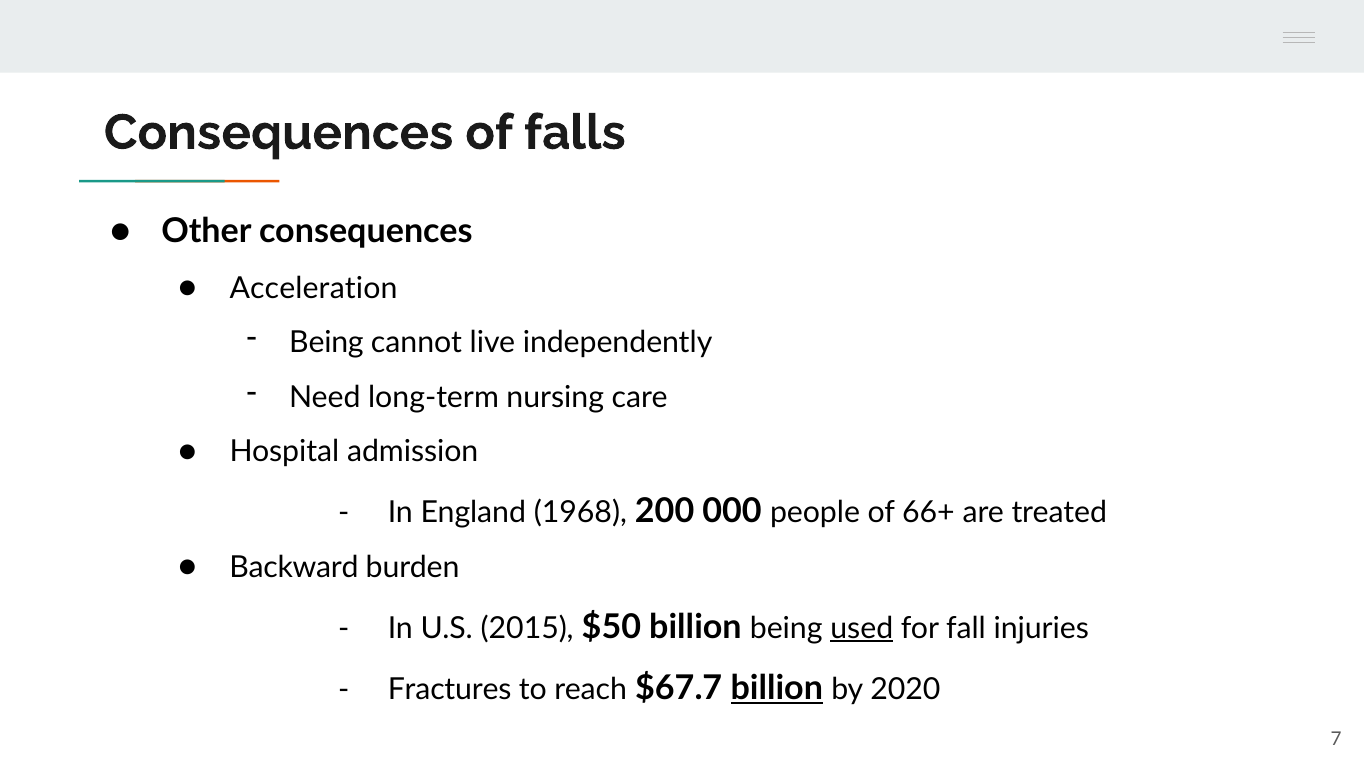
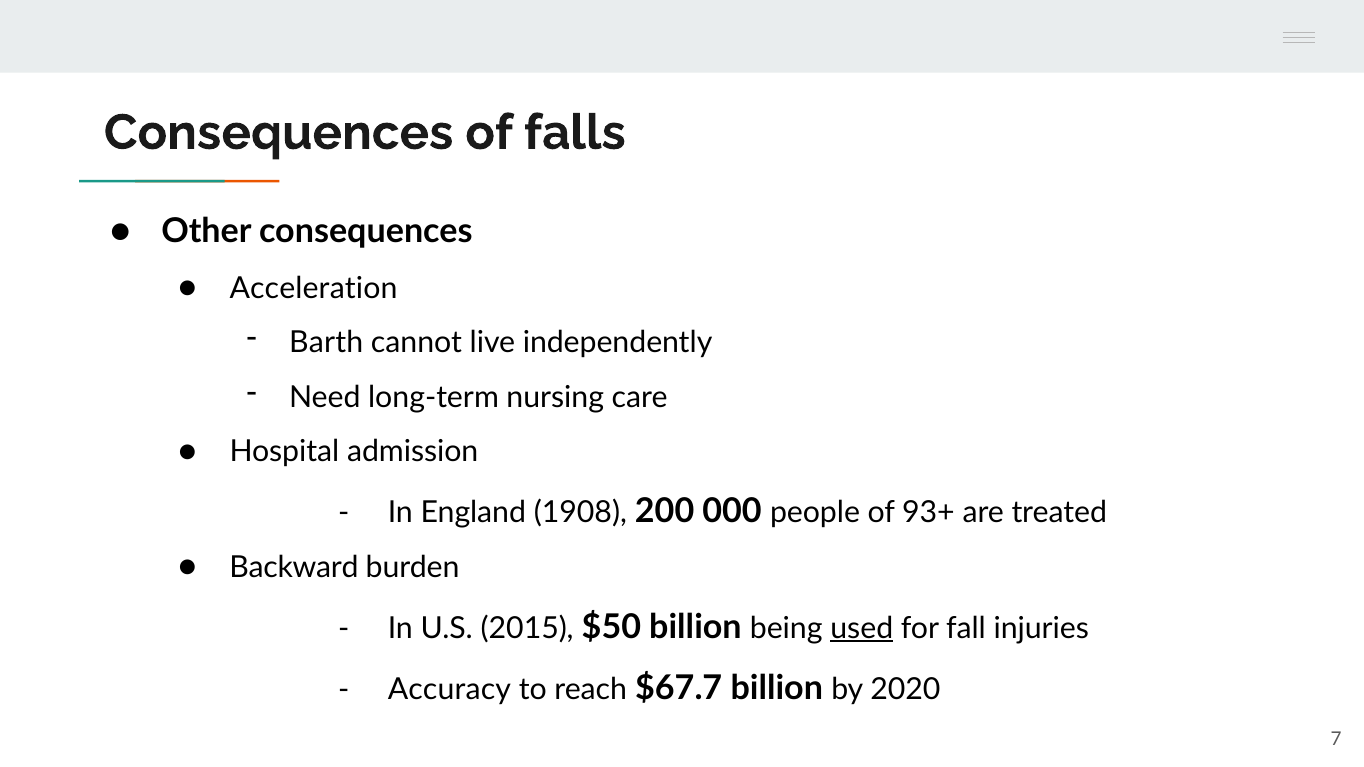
Being: Being -> Barth (326, 343)
1968: 1968 -> 1908 (580, 512)
66+: 66+ -> 93+ (928, 512)
Fractures: Fractures -> Accuracy (449, 690)
billion underline: present -> none (777, 688)
